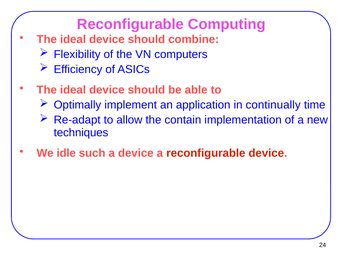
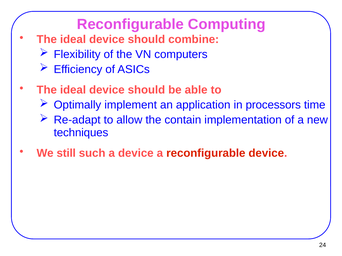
continually: continually -> processors (273, 105)
idle: idle -> still (66, 153)
